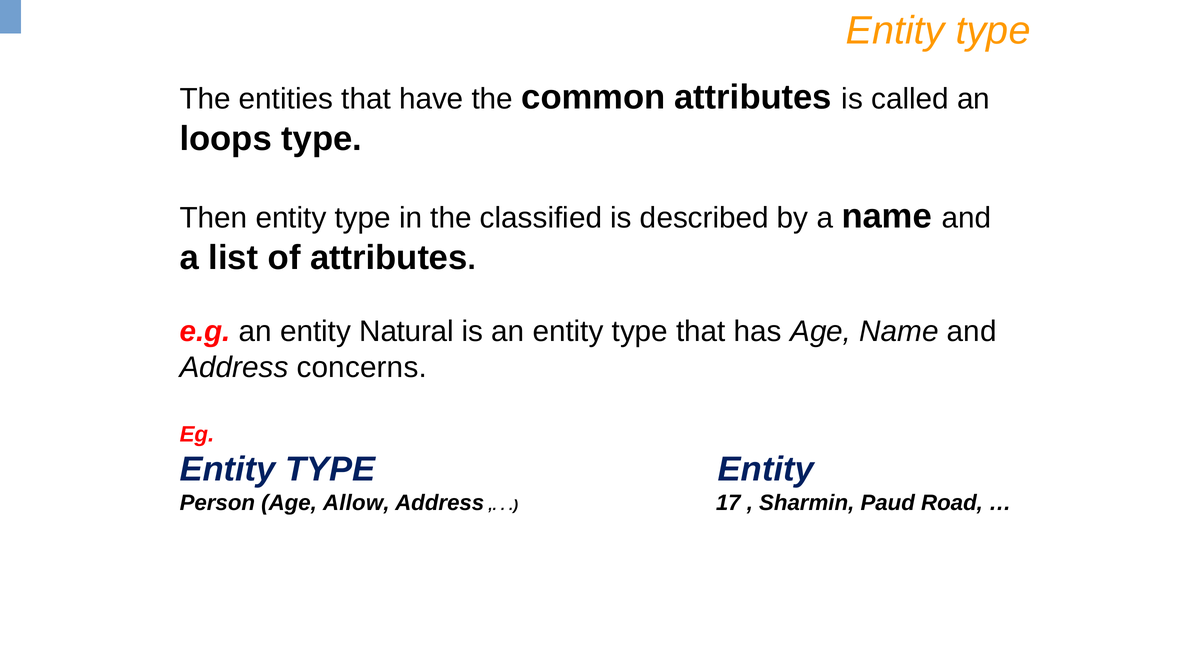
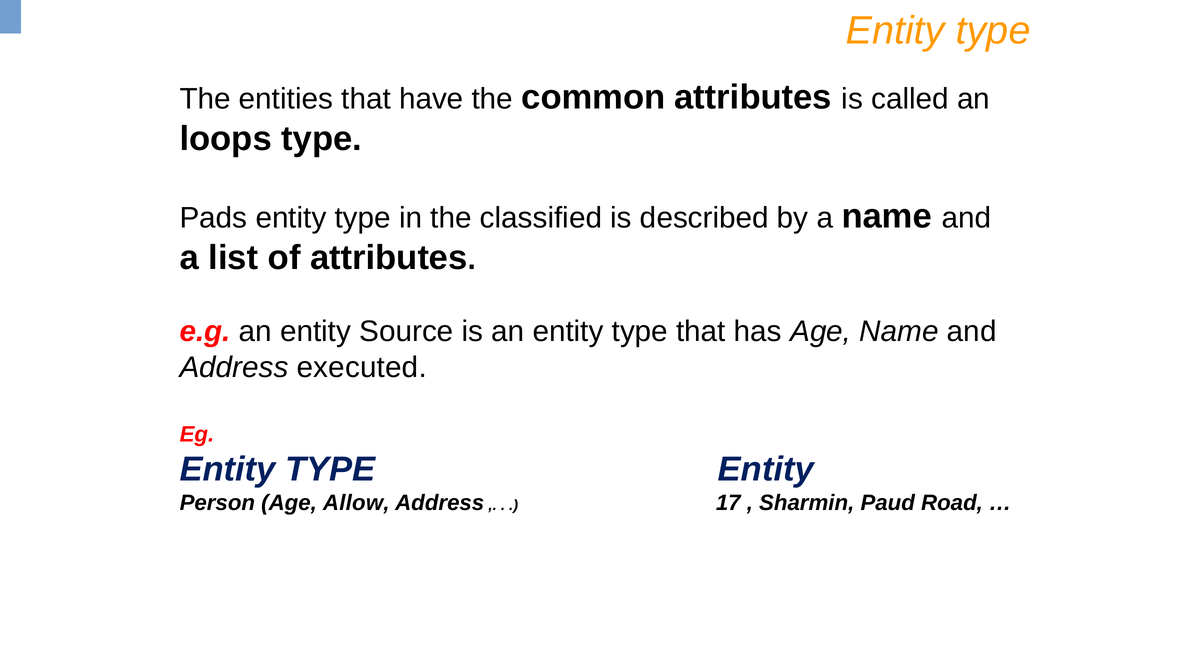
Then: Then -> Pads (213, 218)
Natural: Natural -> Source (406, 332)
concerns: concerns -> executed (362, 367)
